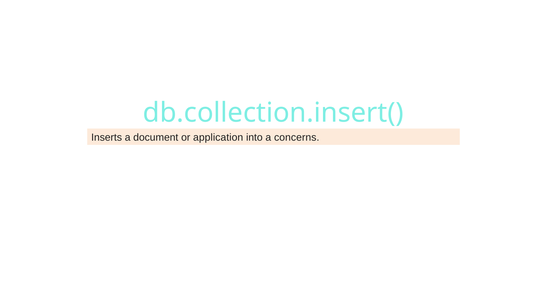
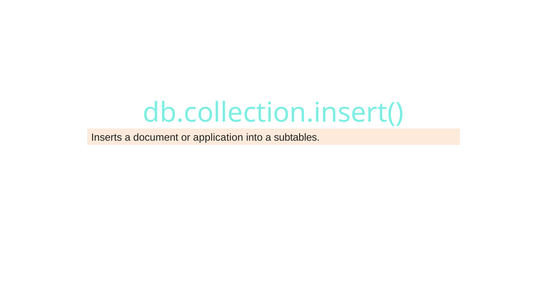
concerns: concerns -> subtables (297, 137)
